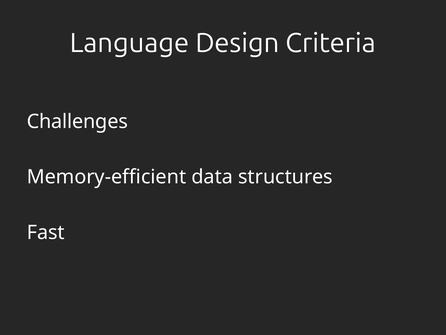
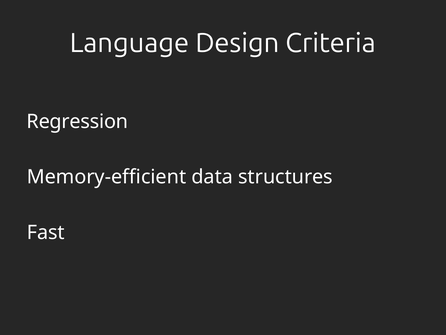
Challenges: Challenges -> Regression (77, 121)
